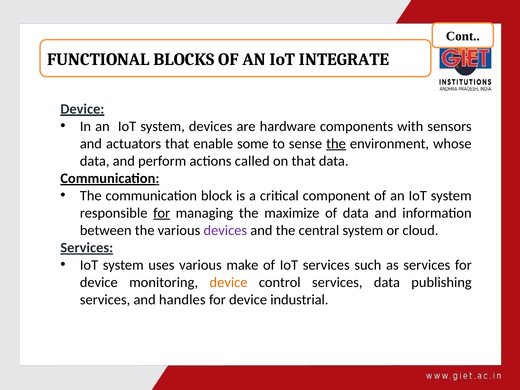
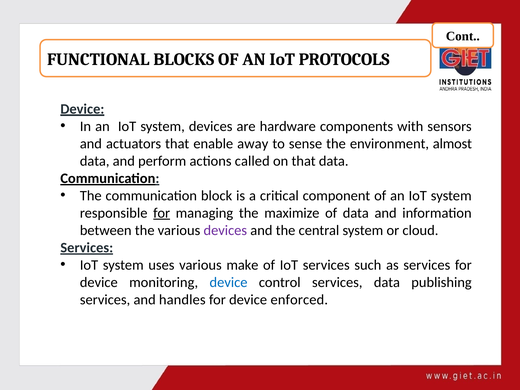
INTEGRATE: INTEGRATE -> PROTOCOLS (344, 59)
some: some -> away (253, 144)
the underline: present -> none (336, 144)
whose: whose -> almost (452, 144)
device colour: orange -> blue (229, 282)
industrial: industrial -> enforced (299, 300)
